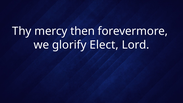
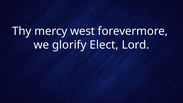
then: then -> west (83, 31)
